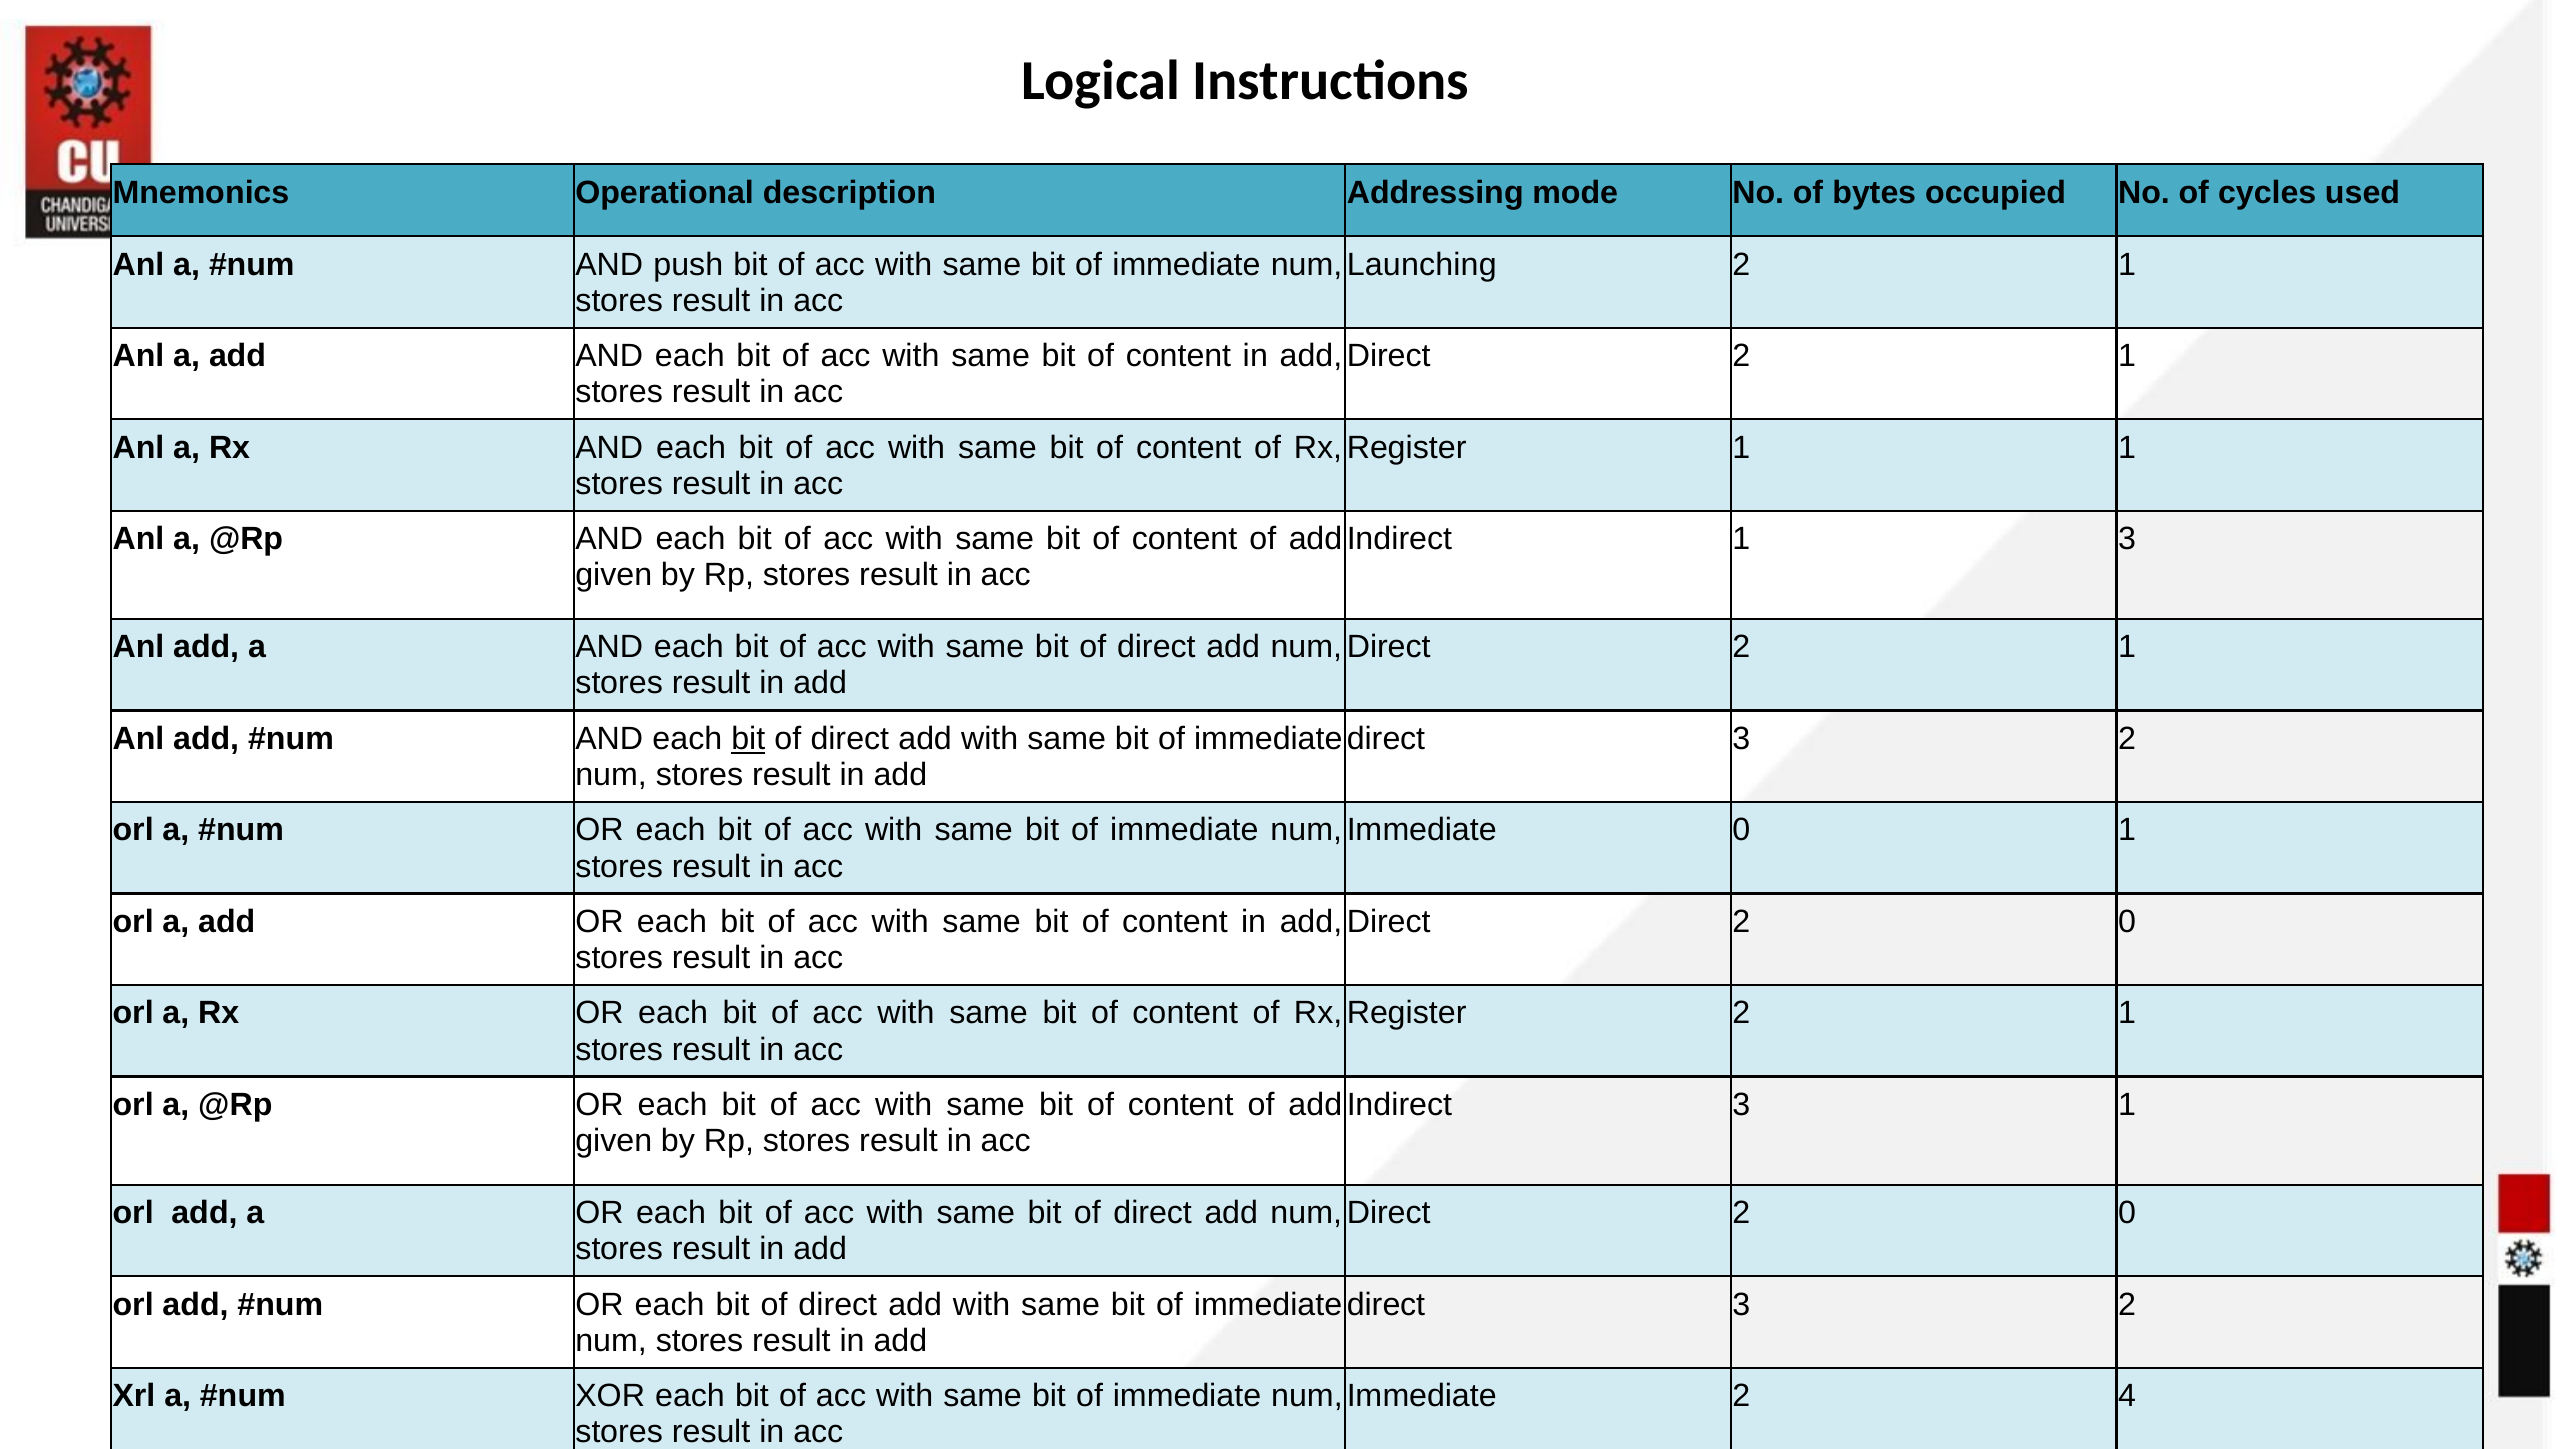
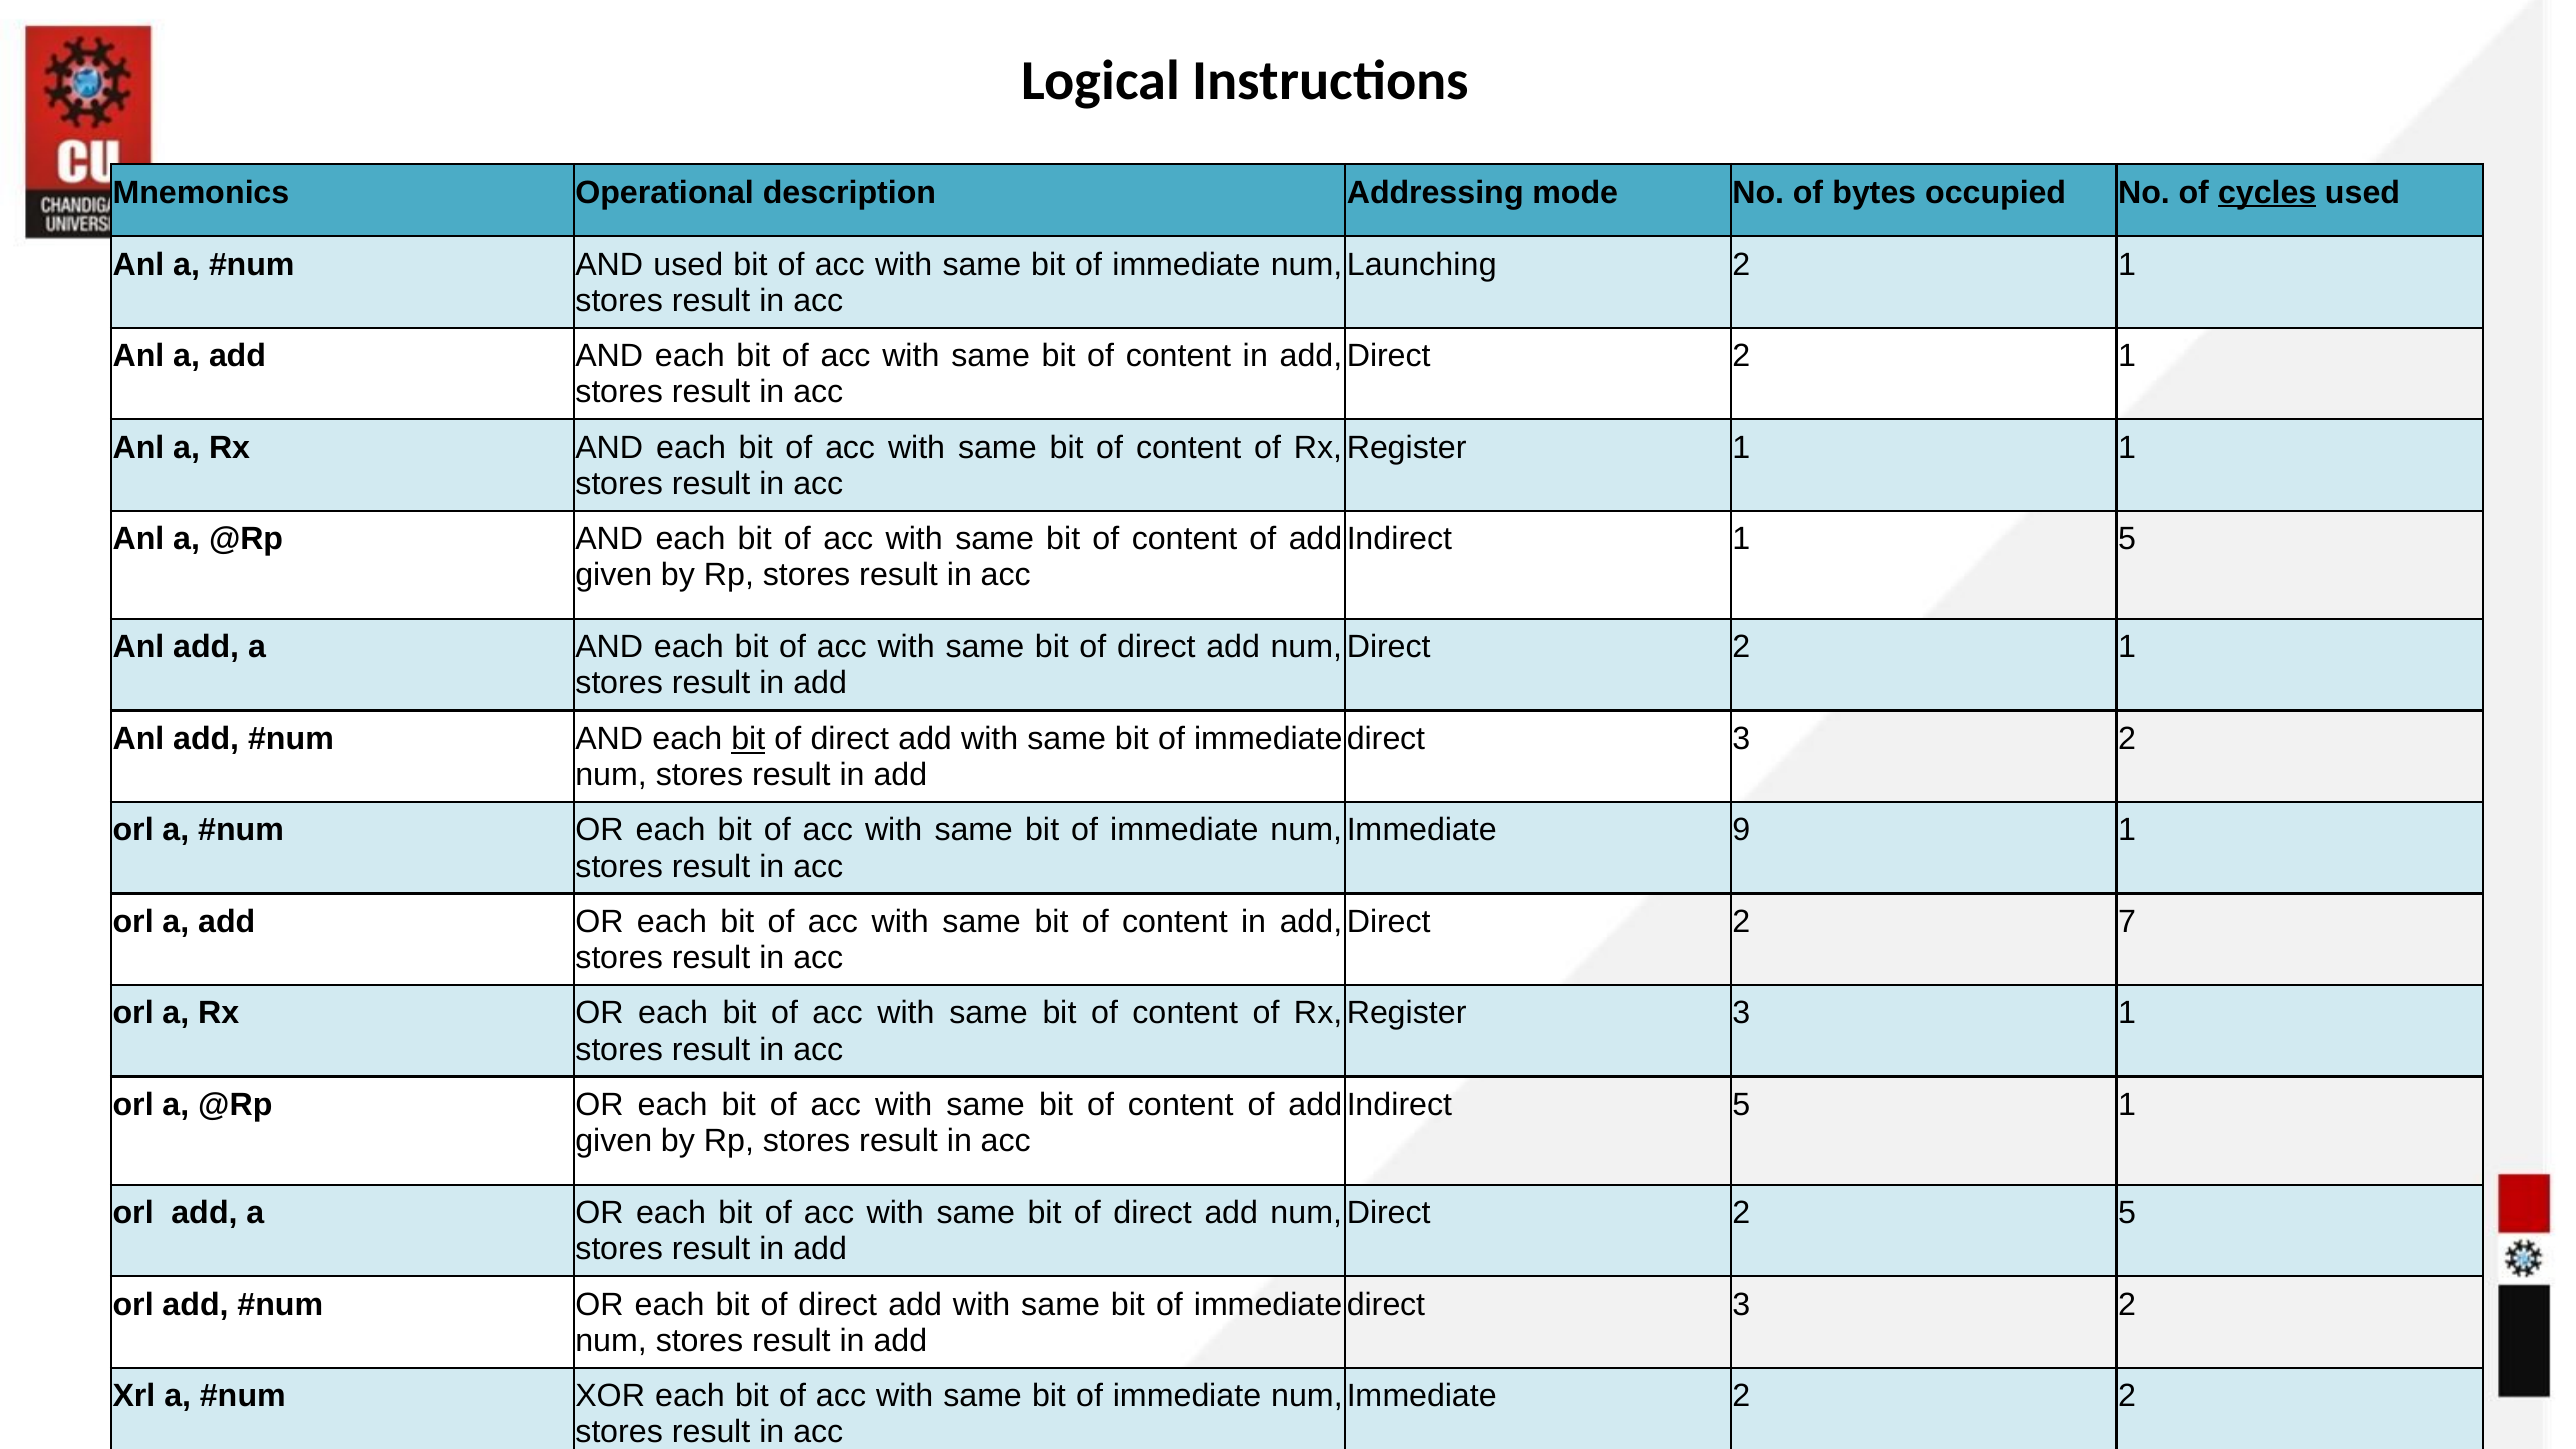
cycles underline: none -> present (2267, 192)
AND push: push -> used (688, 265)
1 3: 3 -> 5 (2127, 539)
Immediate 0: 0 -> 9 (1741, 830)
0: 0 -> 7 (2127, 922)
Register 2: 2 -> 3 (1741, 1013)
Indirect 3: 3 -> 5 (1741, 1105)
0: 0 -> 5 (2127, 1213)
2 4: 4 -> 2 (2127, 1396)
